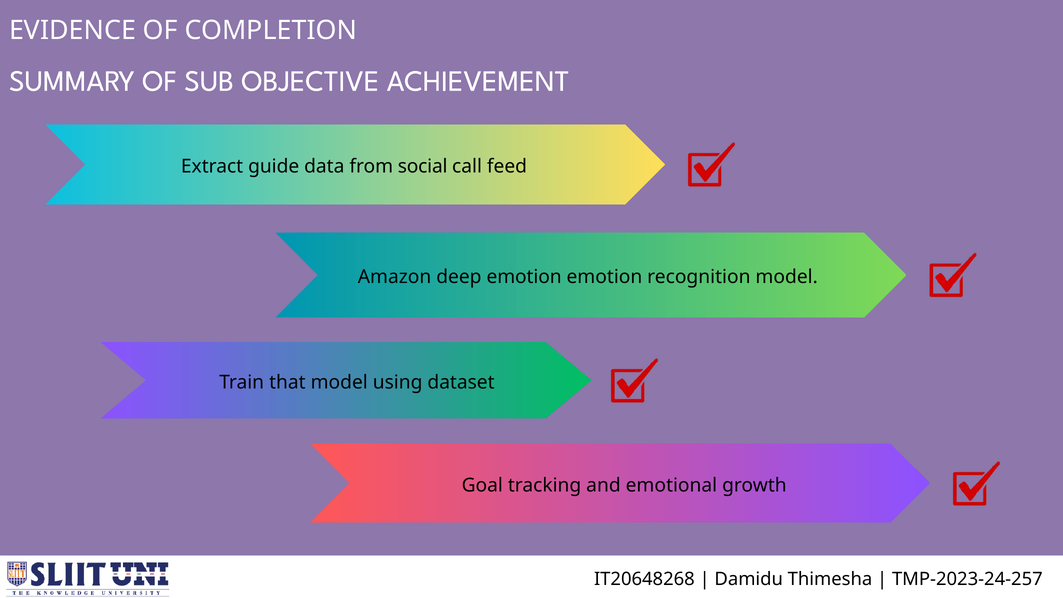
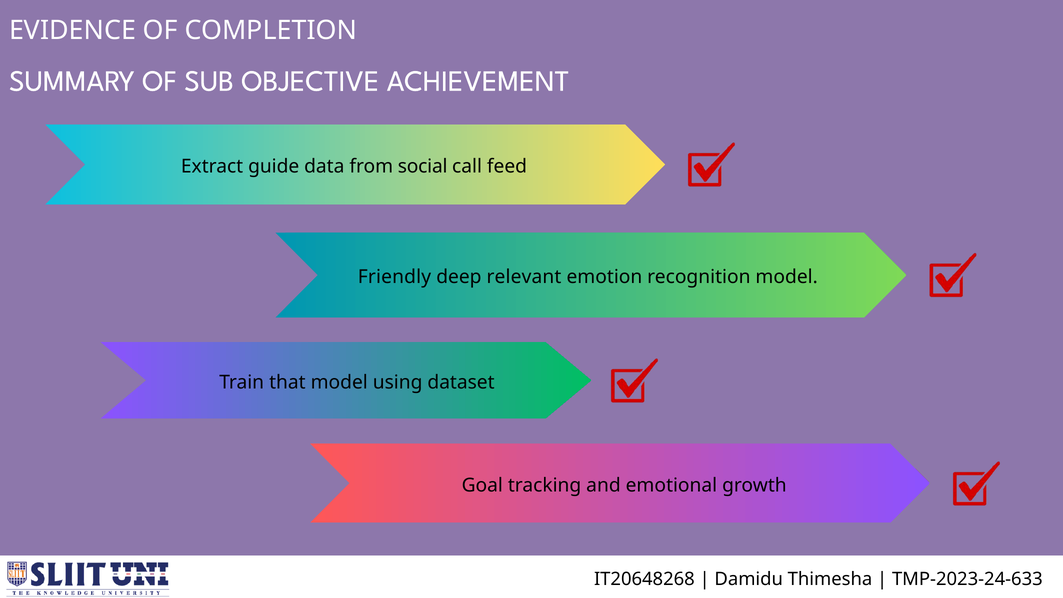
Amazon: Amazon -> Friendly (394, 277)
deep emotion: emotion -> relevant (524, 277)
TMP-2023-24-257: TMP-2023-24-257 -> TMP-2023-24-633 (967, 579)
